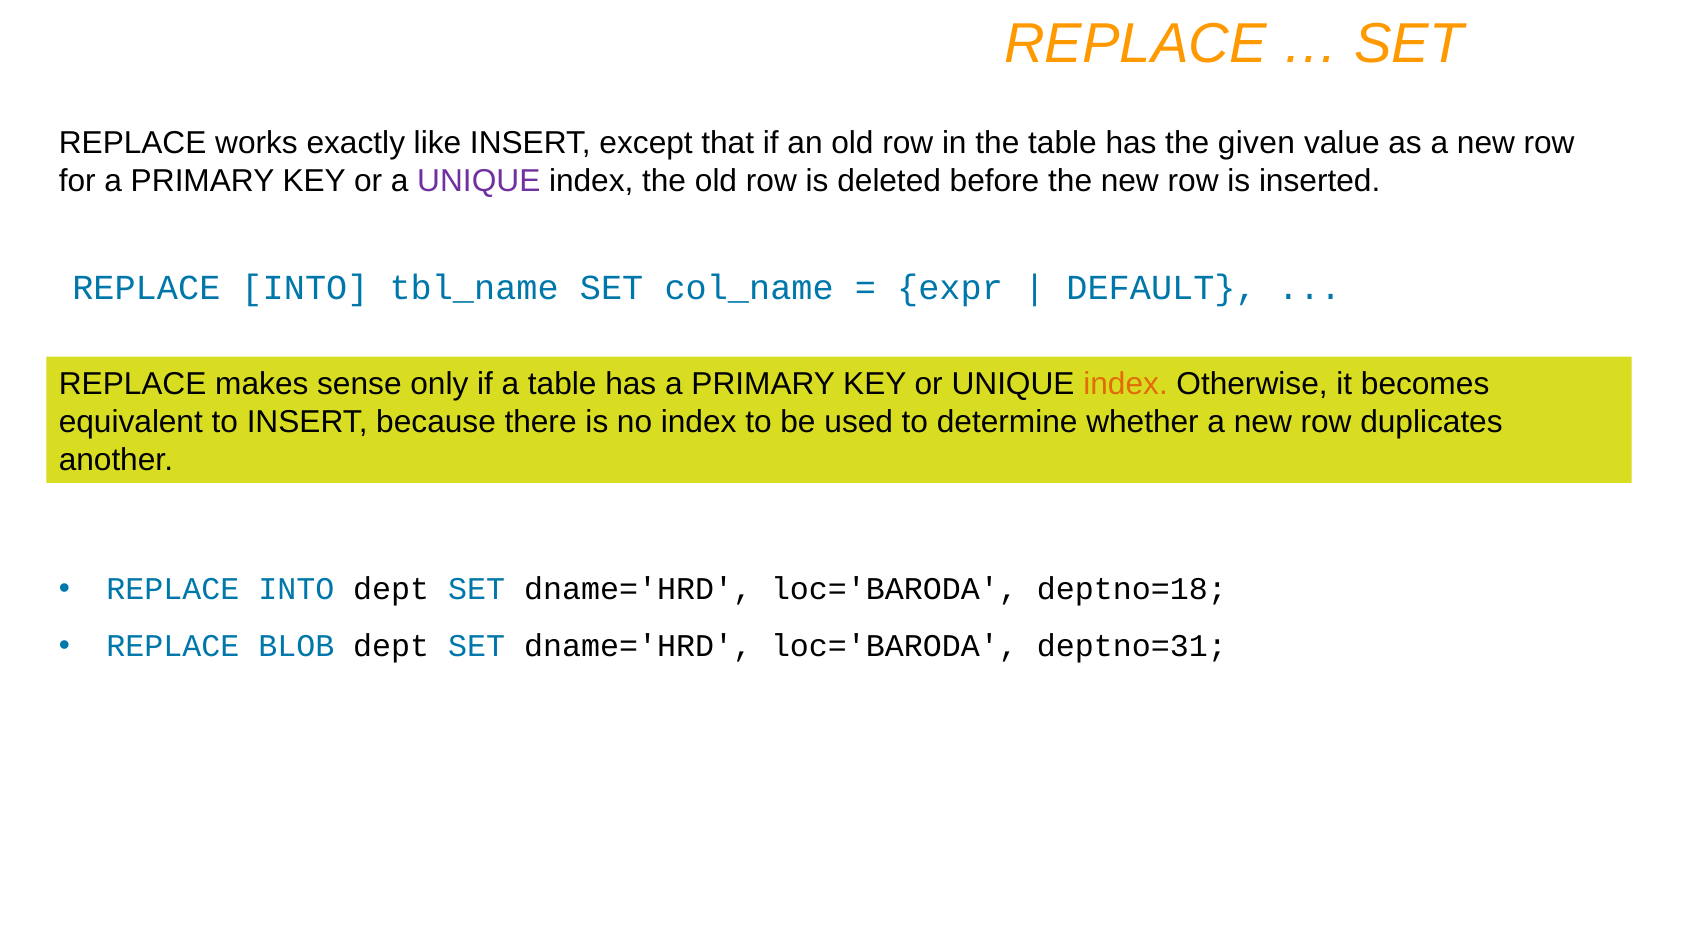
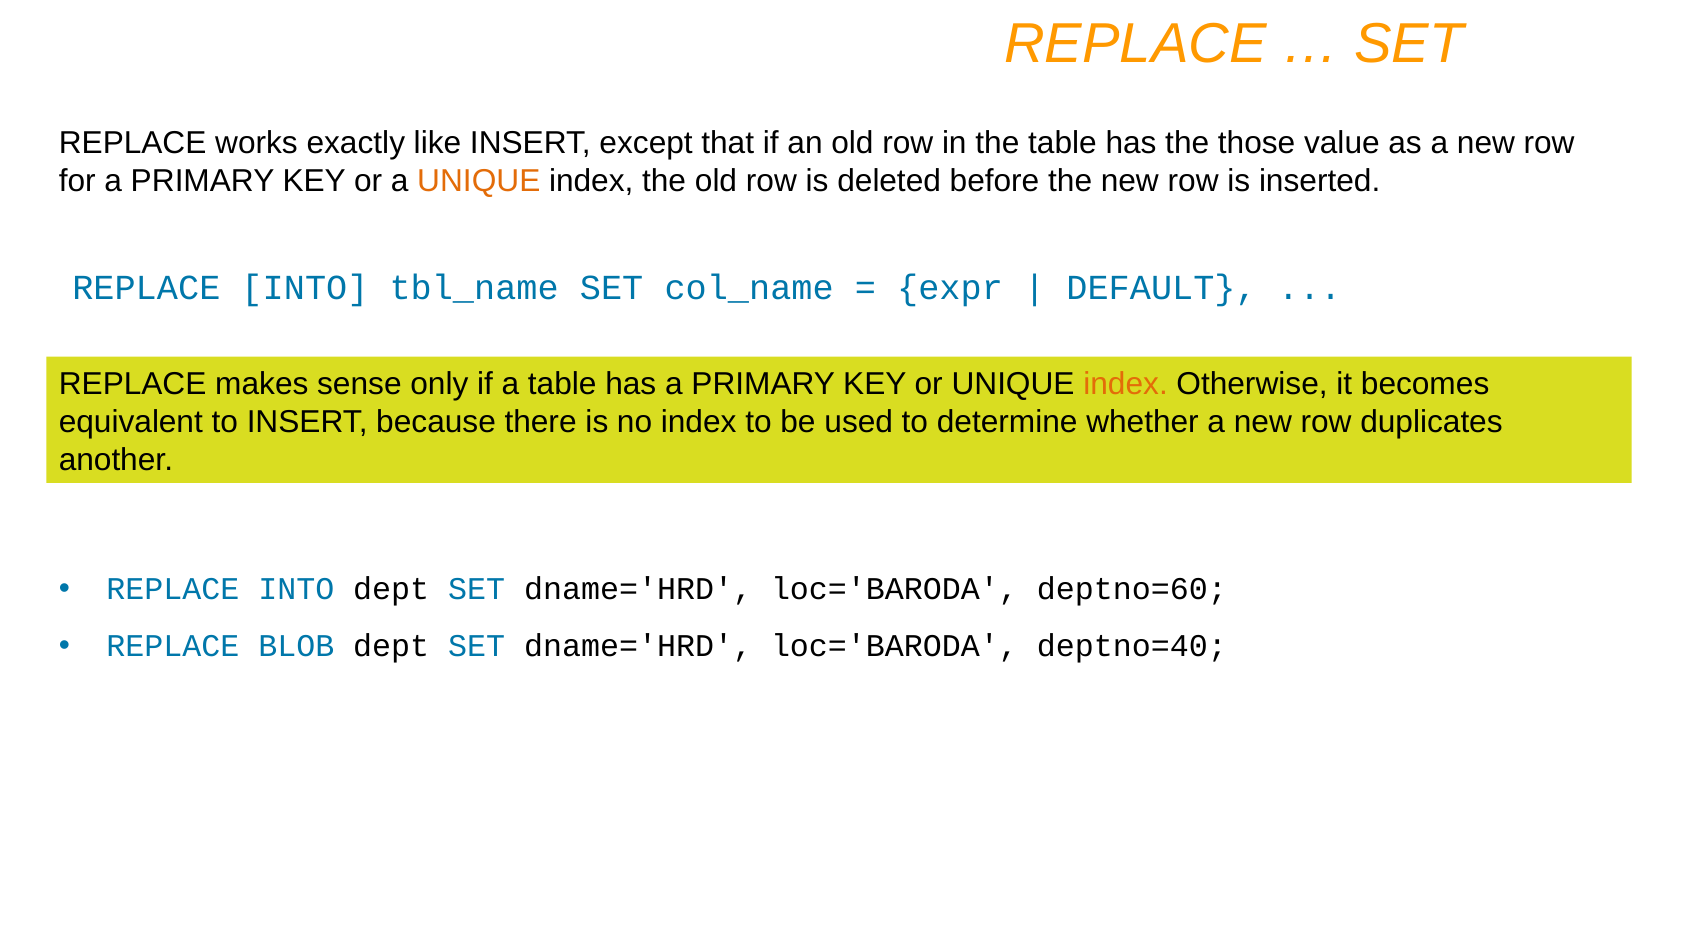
given: given -> those (1257, 143)
UNIQUE colour: purple -> orange (479, 181)
deptno=18: deptno=18 -> deptno=60 (1132, 590)
deptno=31: deptno=31 -> deptno=40 (1132, 647)
